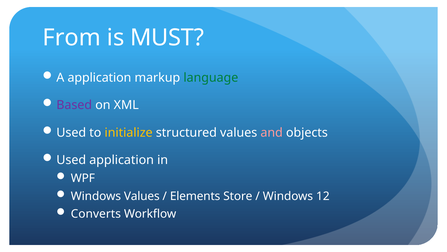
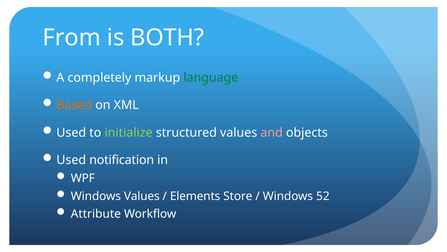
MUST: MUST -> BOTH (167, 38)
A application: application -> completely (99, 78)
Based colour: purple -> orange (74, 105)
initialize colour: yellow -> light green (129, 132)
Used application: application -> notification (122, 160)
12: 12 -> 52 (323, 196)
Converts: Converts -> Attribute (96, 214)
